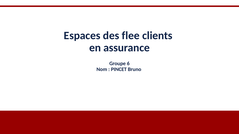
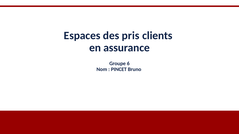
flee: flee -> pris (131, 36)
